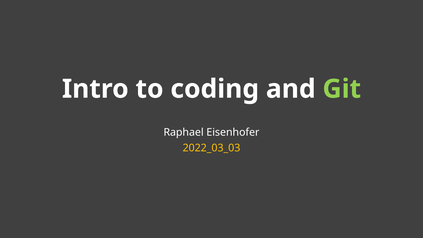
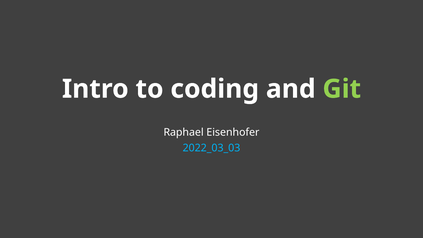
2022_03_03 colour: yellow -> light blue (211, 148)
